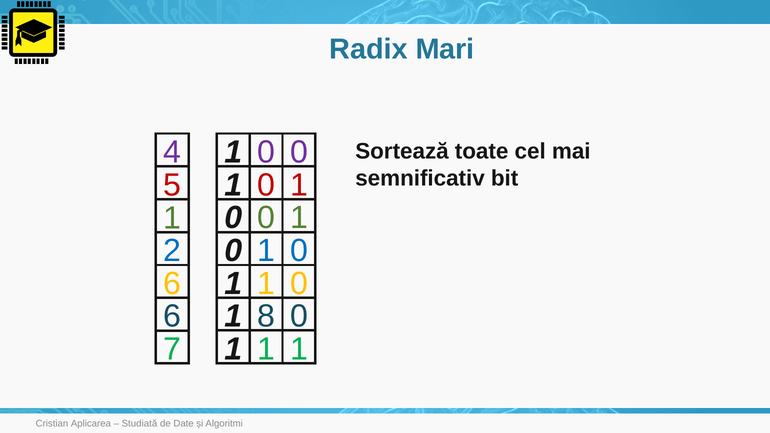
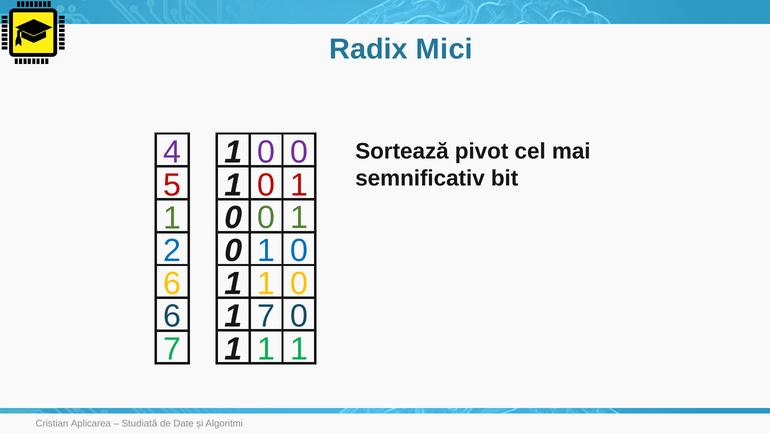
Mari: Mari -> Mici (444, 49)
toate: toate -> pivot (482, 151)
1 8: 8 -> 7 (266, 316)
